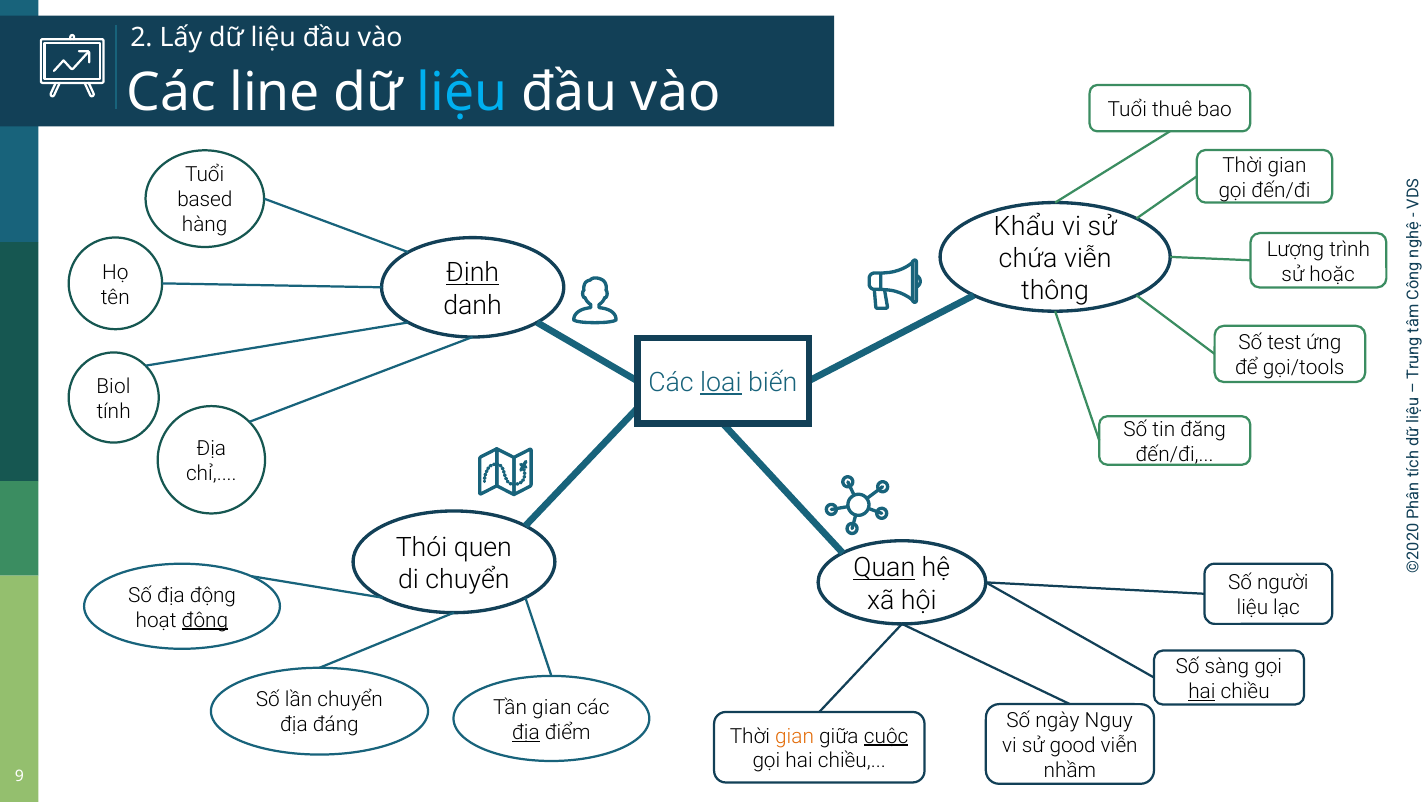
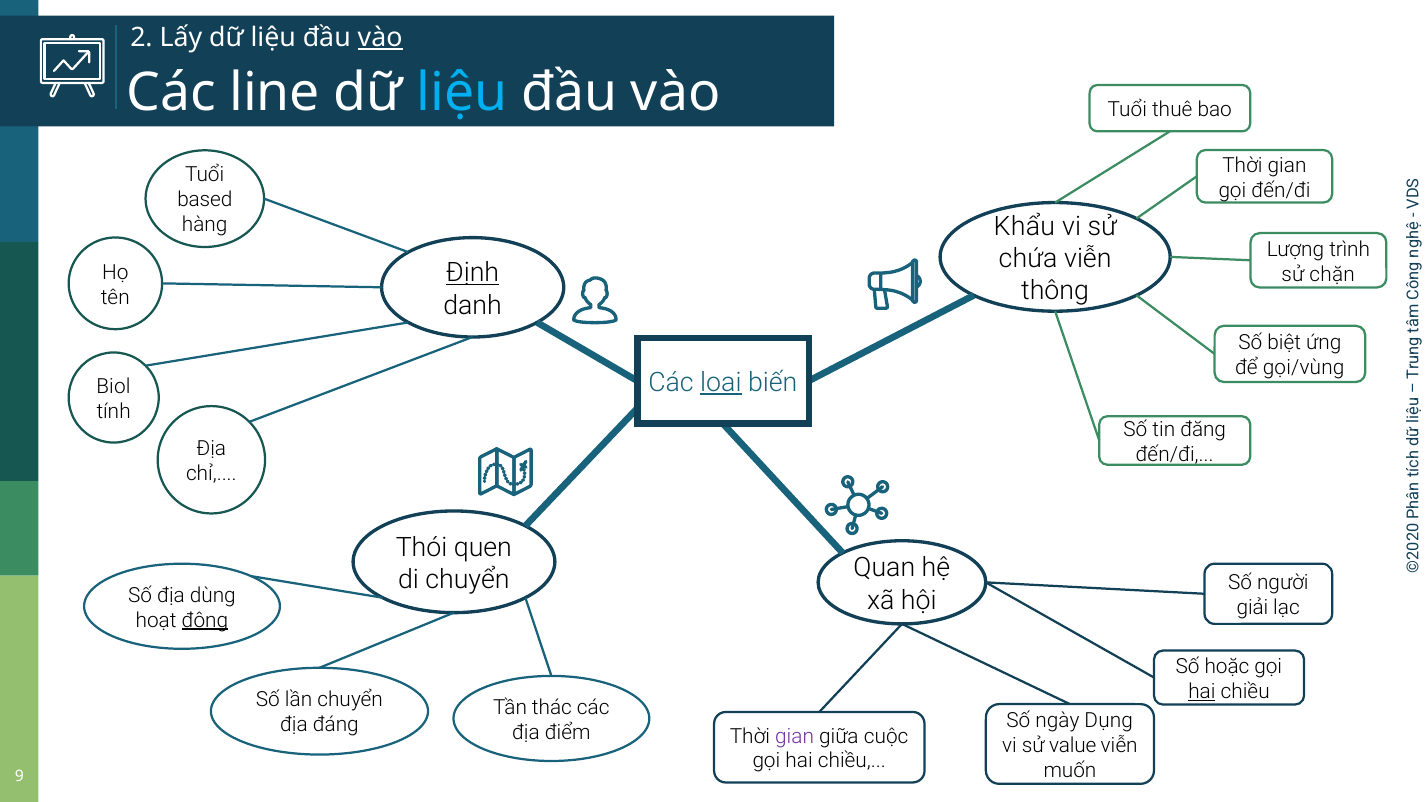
vào underline: none -> present (380, 37)
hoặc: hoặc -> chặn (1332, 274)
test: test -> biệt (1284, 343)
gọi/tools: gọi/tools -> gọi/vùng (1304, 368)
Quan underline: present -> none (884, 568)
địa động: động -> dùng (213, 595)
liệu: liệu -> giải (1252, 608)
sàng: sàng -> hoặc (1227, 667)
Tần gian: gian -> thác (552, 708)
Nguy: Nguy -> Dụng (1109, 721)
địa underline: present -> none (526, 732)
gian colour: orange -> purple (795, 736)
cuộc underline: present -> none (886, 736)
good: good -> value (1073, 745)
nhầm: nhầm -> muốn (1070, 770)
